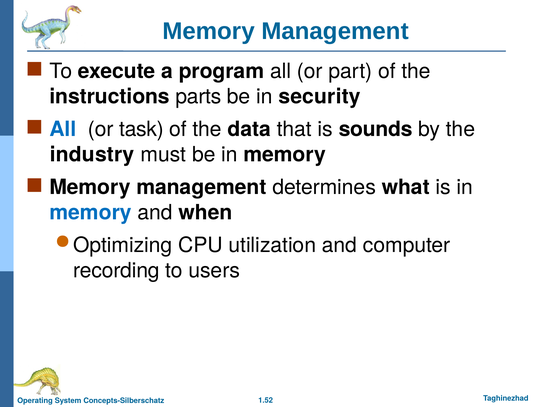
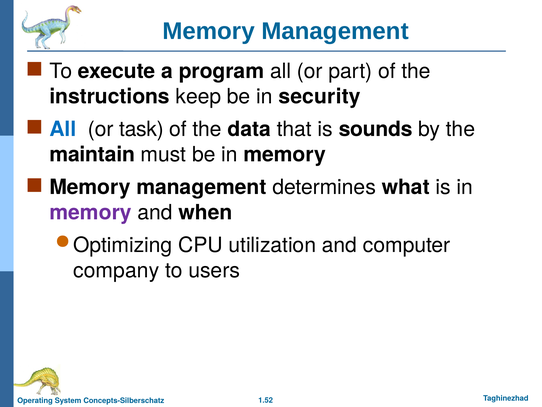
parts: parts -> keep (198, 96)
industry: industry -> maintain (92, 154)
memory colour: blue -> purple (91, 212)
recording: recording -> company (116, 270)
